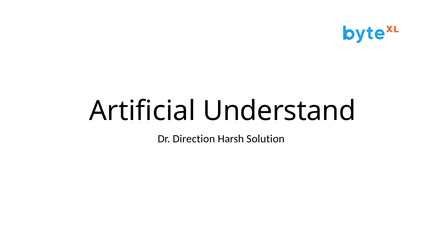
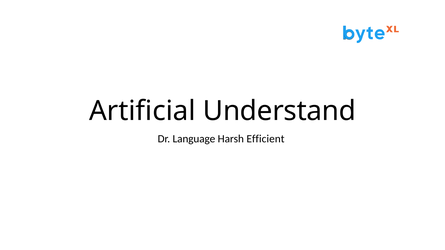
Direction: Direction -> Language (194, 139)
Solution: Solution -> Efficient (266, 139)
